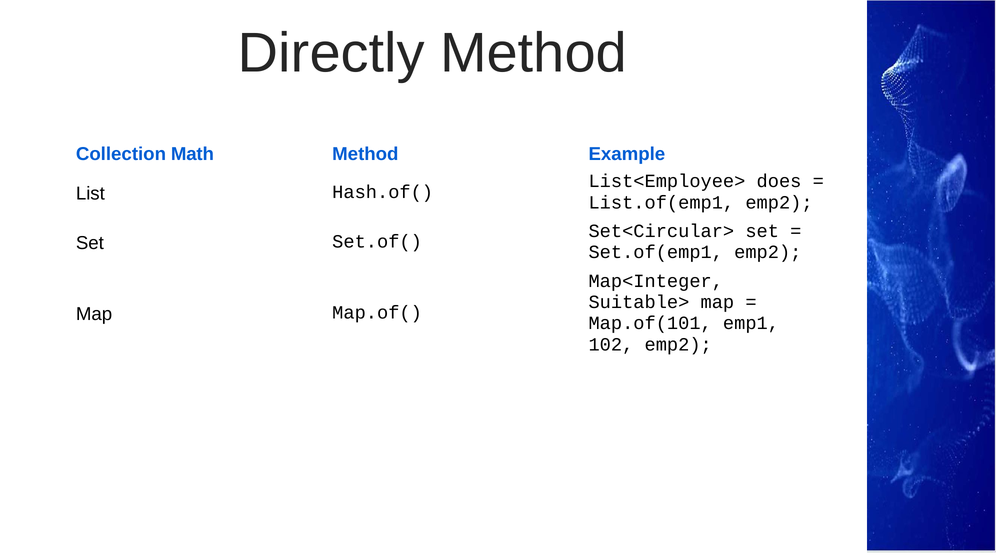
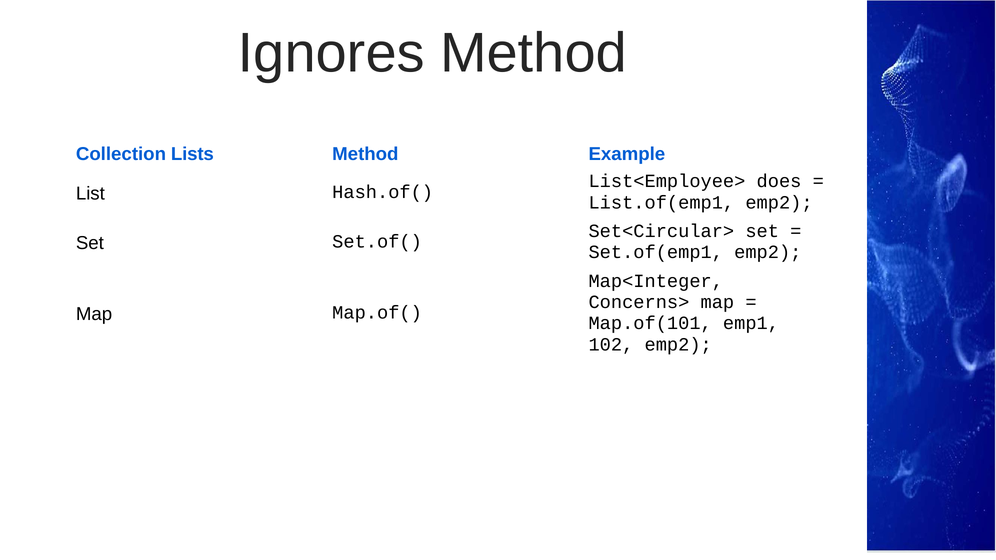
Directly: Directly -> Ignores (331, 53)
Math: Math -> Lists (192, 154)
Suitable>: Suitable> -> Concerns> (639, 302)
